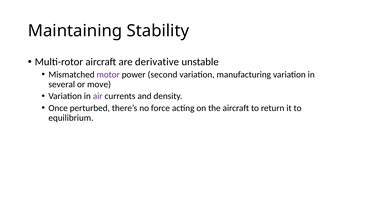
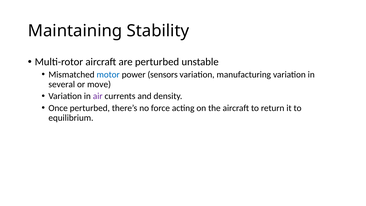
are derivative: derivative -> perturbed (157, 62)
motor colour: purple -> blue (108, 74)
second: second -> sensors (163, 74)
